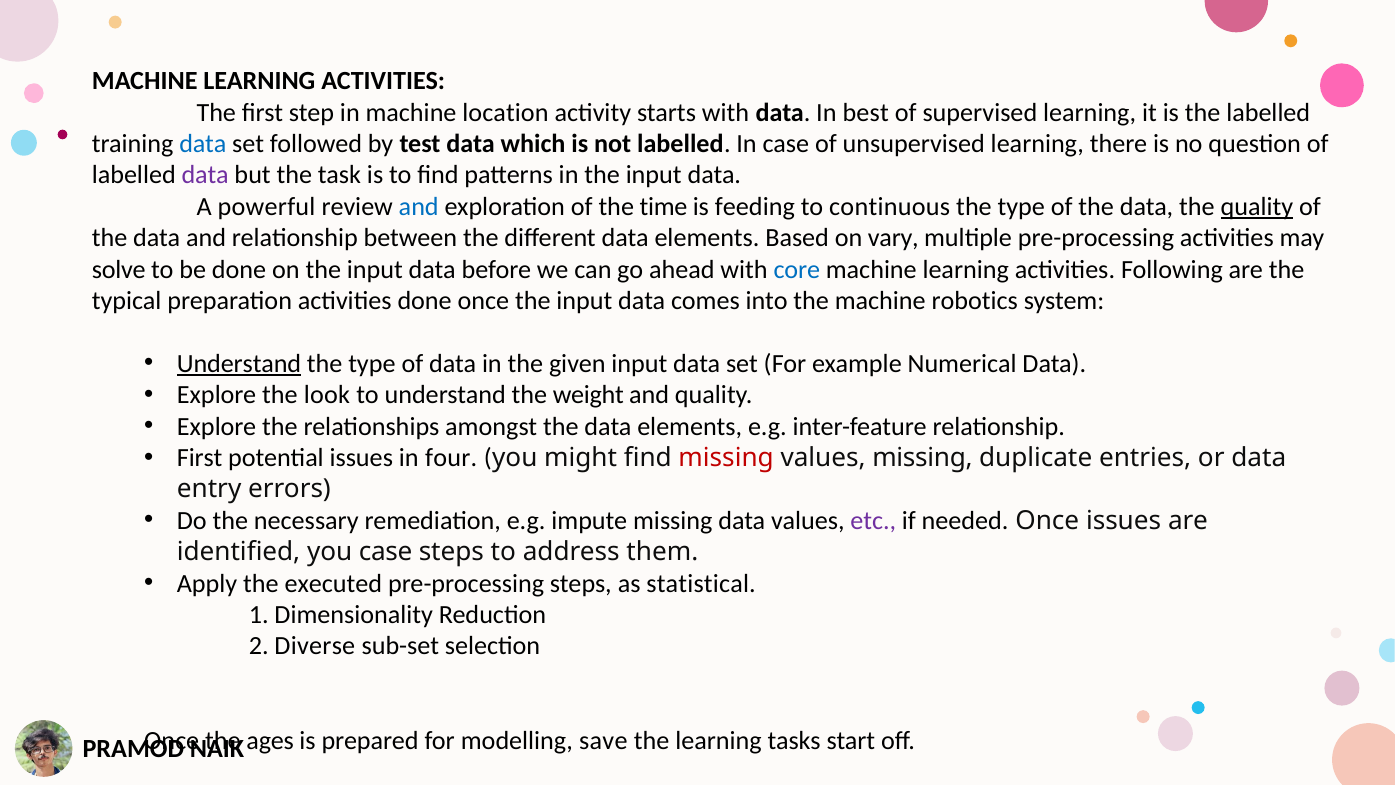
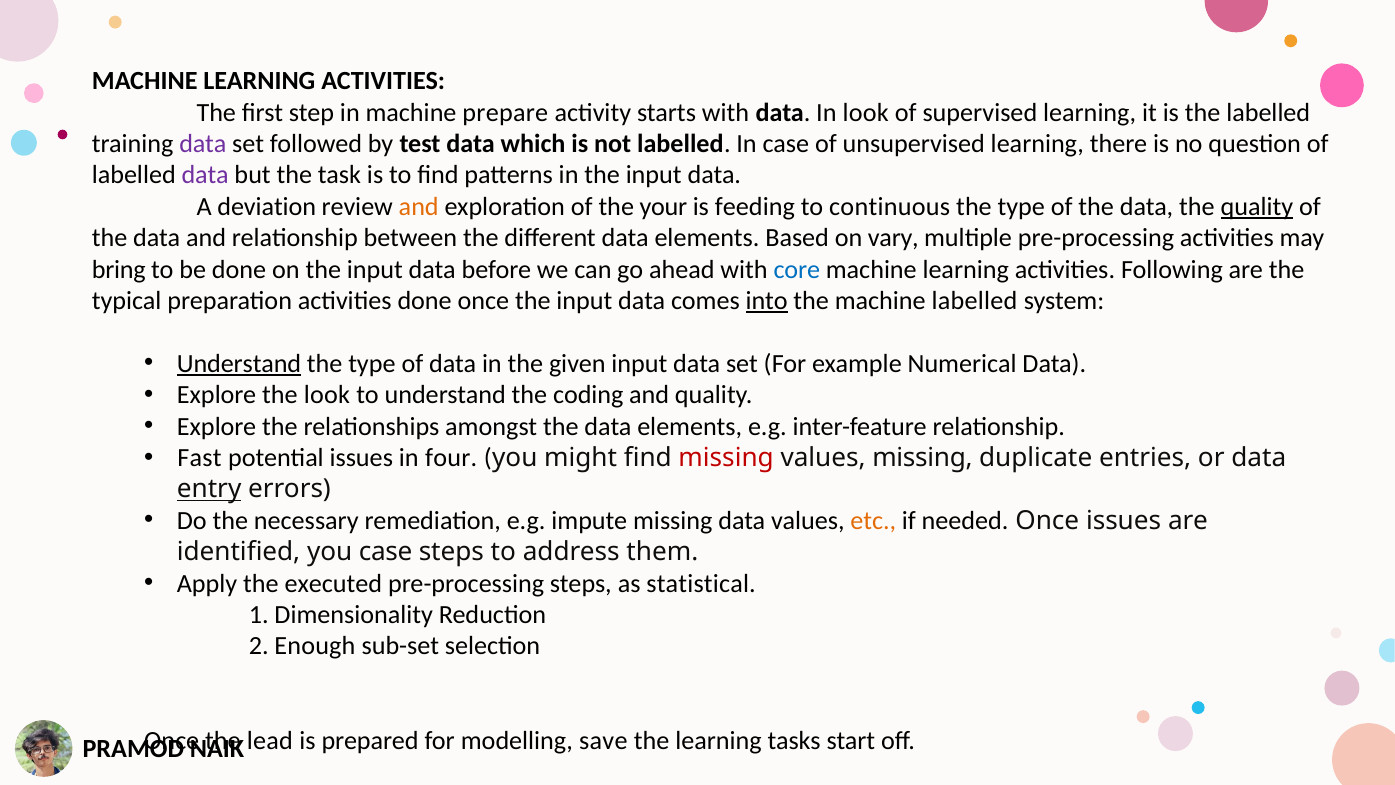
location: location -> prepare (505, 113)
In best: best -> look (866, 113)
data colour: blue -> purple (203, 144)
powerful: powerful -> deviation (267, 207)
and colour: blue -> orange (419, 207)
time: time -> your (663, 207)
solve: solve -> bring (119, 269)
into underline: none -> present (767, 301)
machine robotics: robotics -> labelled (975, 301)
weight: weight -> coding (588, 395)
First: First -> Fast (199, 458)
entry underline: none -> present (209, 489)
etc colour: purple -> orange (873, 521)
Diverse: Diverse -> Enough (315, 646)
ages: ages -> lead (270, 740)
